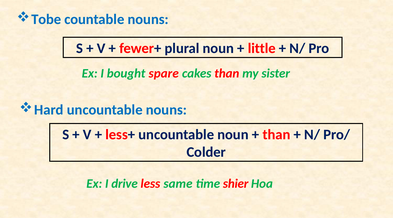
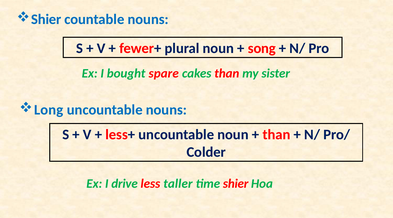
Tobe: Tobe -> Shier (46, 19)
little: little -> song (262, 49)
Hard: Hard -> Long (49, 110)
same: same -> taller (178, 184)
